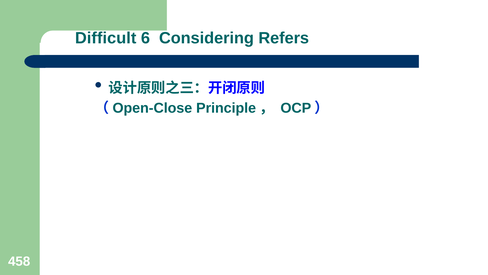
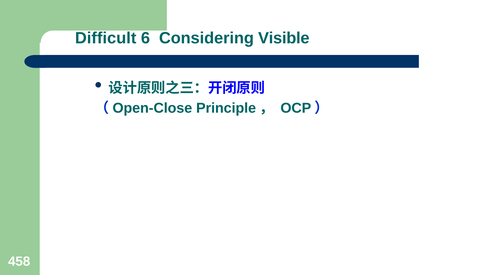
Refers: Refers -> Visible (284, 38)
